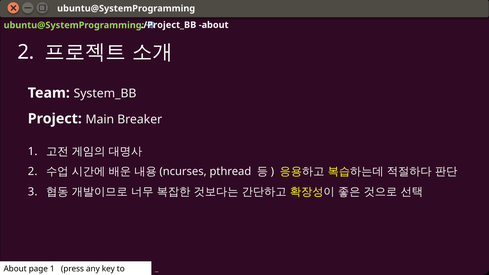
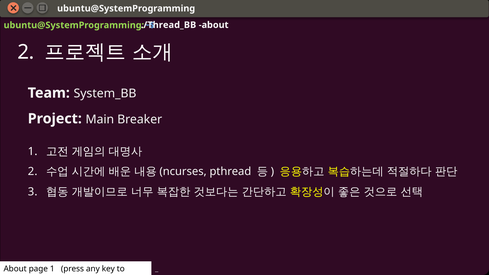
./Project_BB: ./Project_BB -> ./Thread_BB (168, 25)
